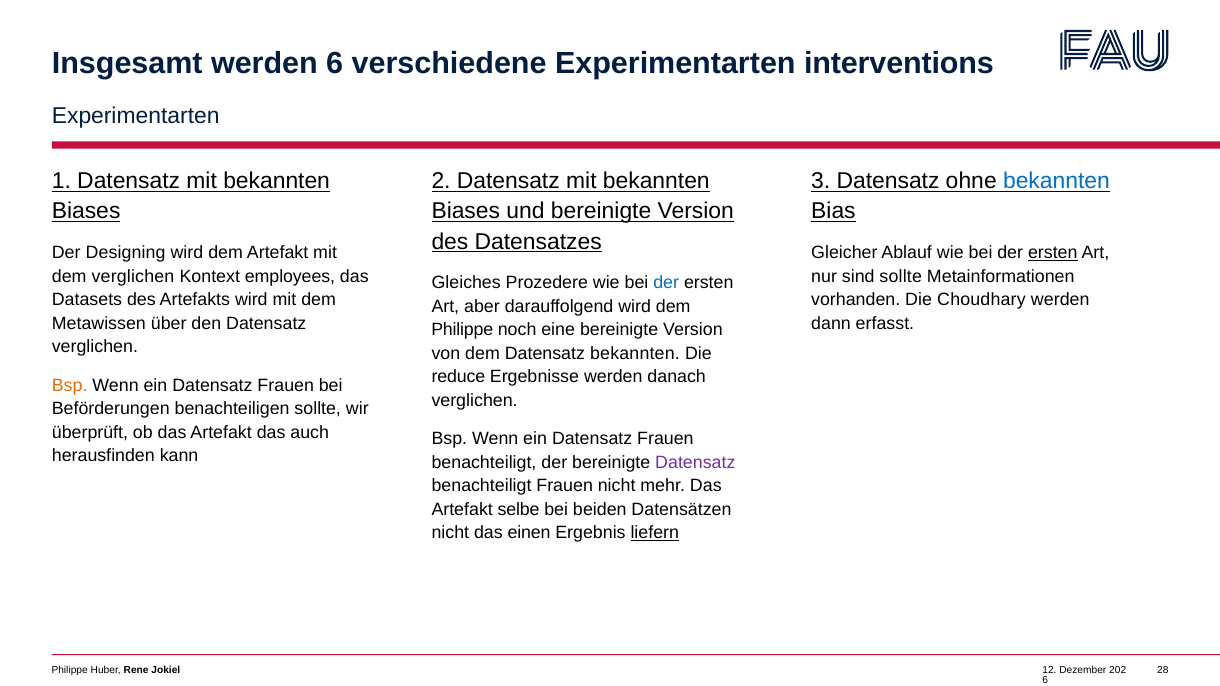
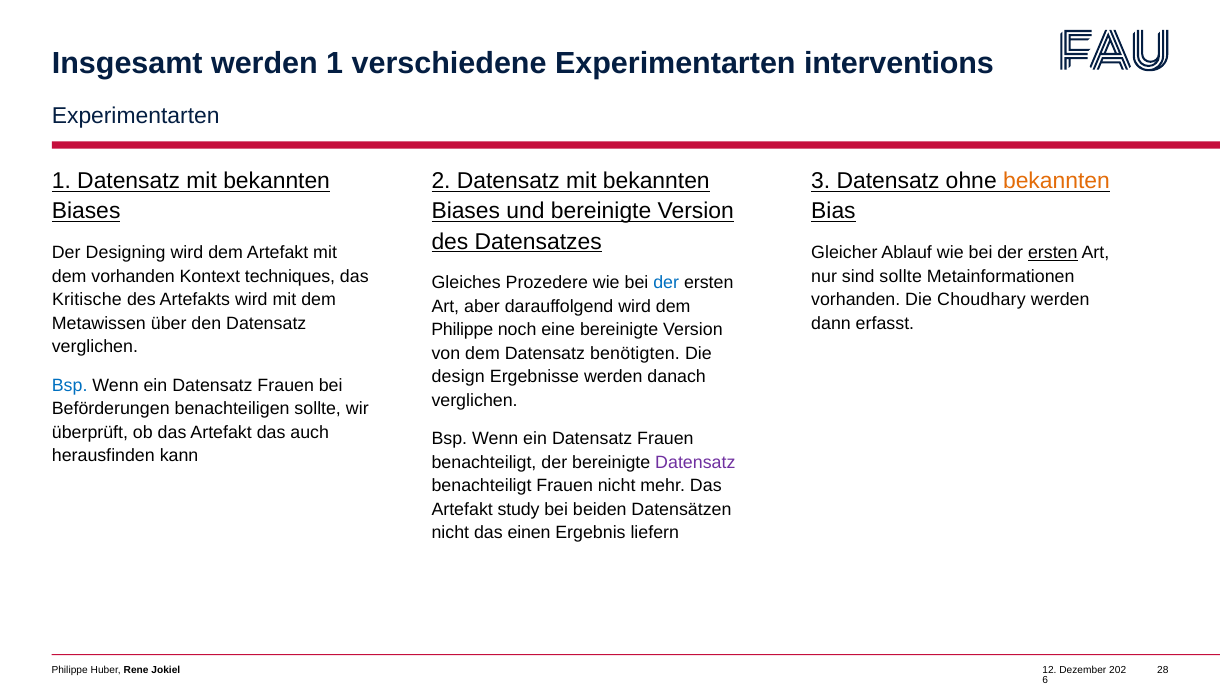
werden 6: 6 -> 1 (335, 63)
bekannten colour: blue -> orange (1056, 181)
dem verglichen: verglichen -> vorhanden (133, 276)
employees: employees -> techniques (290, 276)
Datasets: Datasets -> Kritische (87, 300)
Datensatz bekannten: bekannten -> benötigten (635, 354)
reduce: reduce -> design (458, 377)
Bsp colour: orange -> blue (70, 386)
selbe: selbe -> study (519, 510)
liefern underline: present -> none (655, 533)
